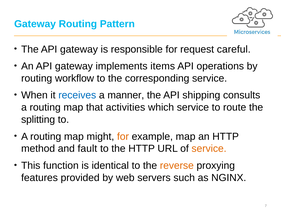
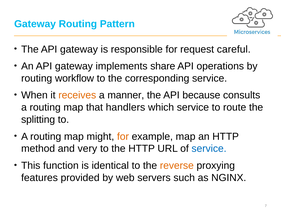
items: items -> share (163, 66)
receives colour: blue -> orange (77, 95)
shipping: shipping -> because (201, 95)
activities: activities -> handlers (125, 107)
fault: fault -> very (87, 148)
service colour: orange -> blue (209, 148)
